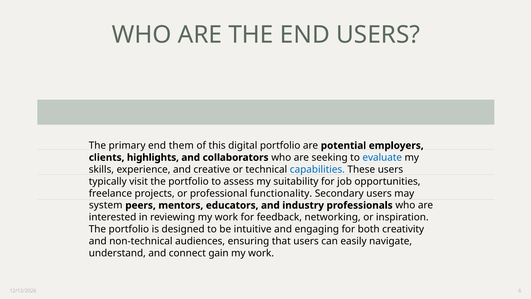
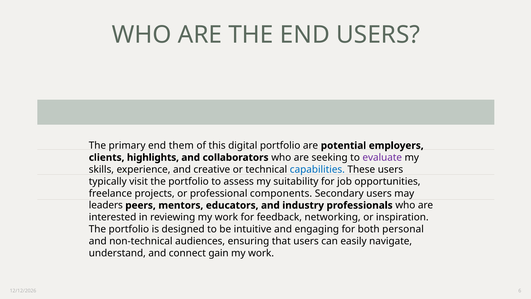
evaluate colour: blue -> purple (382, 157)
functionality: functionality -> components (281, 193)
system: system -> leaders (106, 205)
creativity: creativity -> personal (403, 229)
